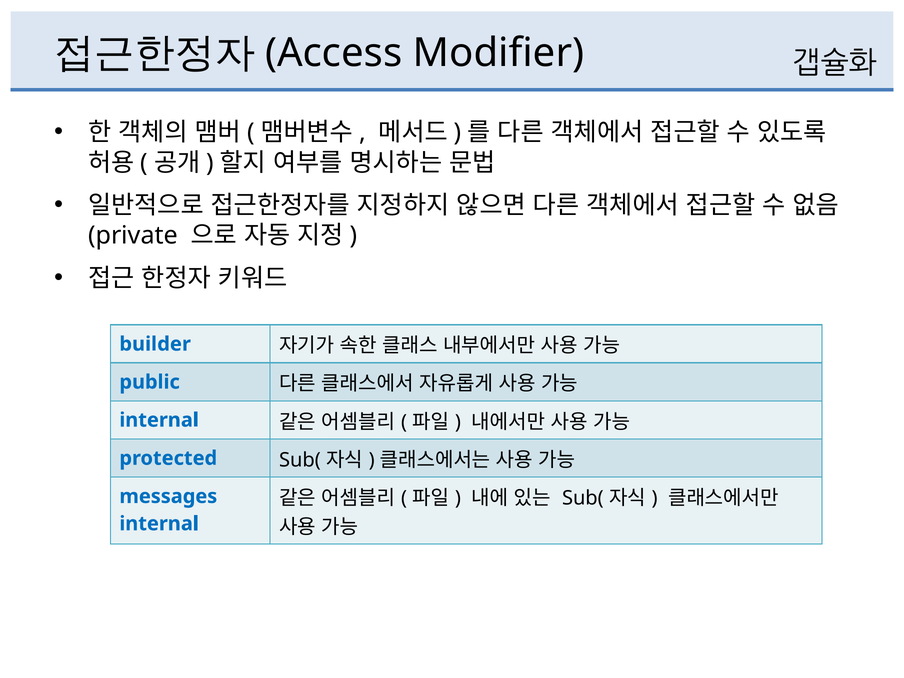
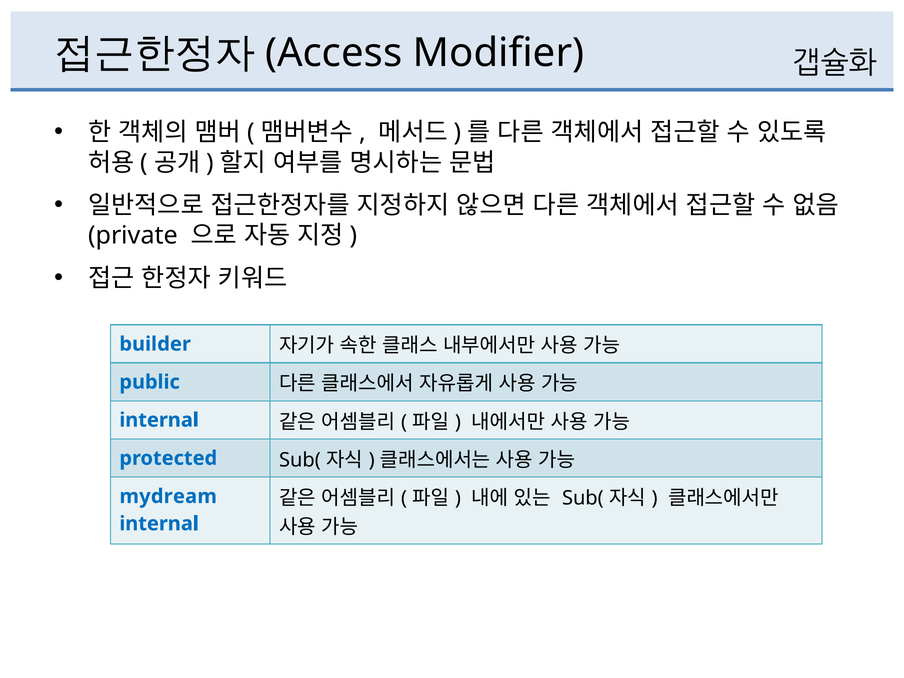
messages: messages -> mydream (168, 496)
